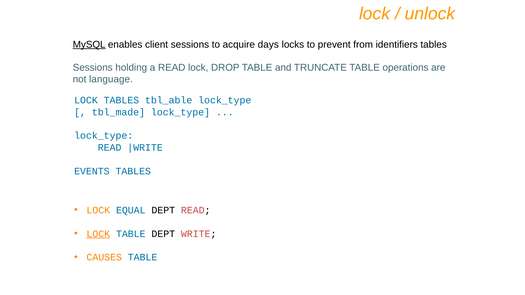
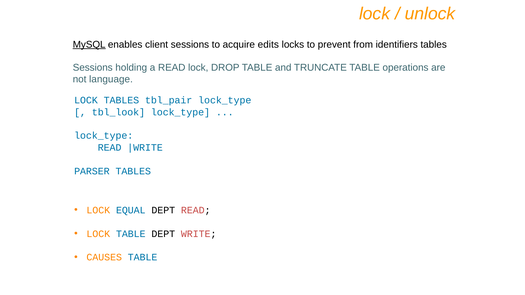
days: days -> edits (268, 45)
tbl_able: tbl_able -> tbl_pair (169, 100)
tbl_made: tbl_made -> tbl_look (118, 112)
EVENTS: EVENTS -> PARSER (92, 171)
LOCK underline: present -> none (98, 234)
